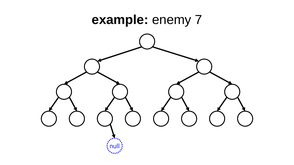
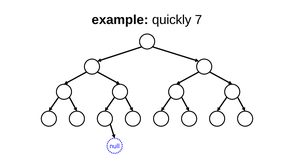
enemy: enemy -> quickly (172, 20)
